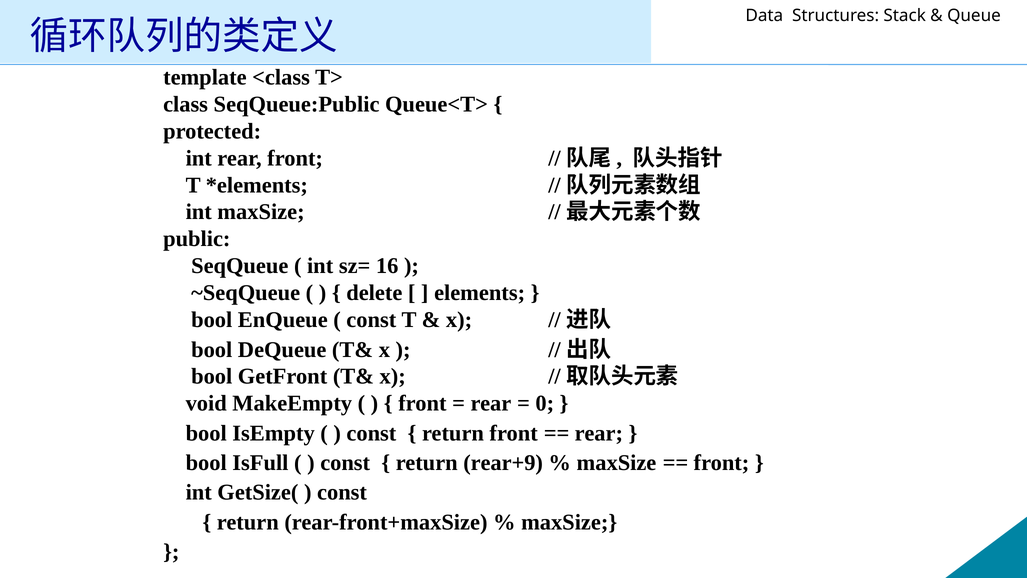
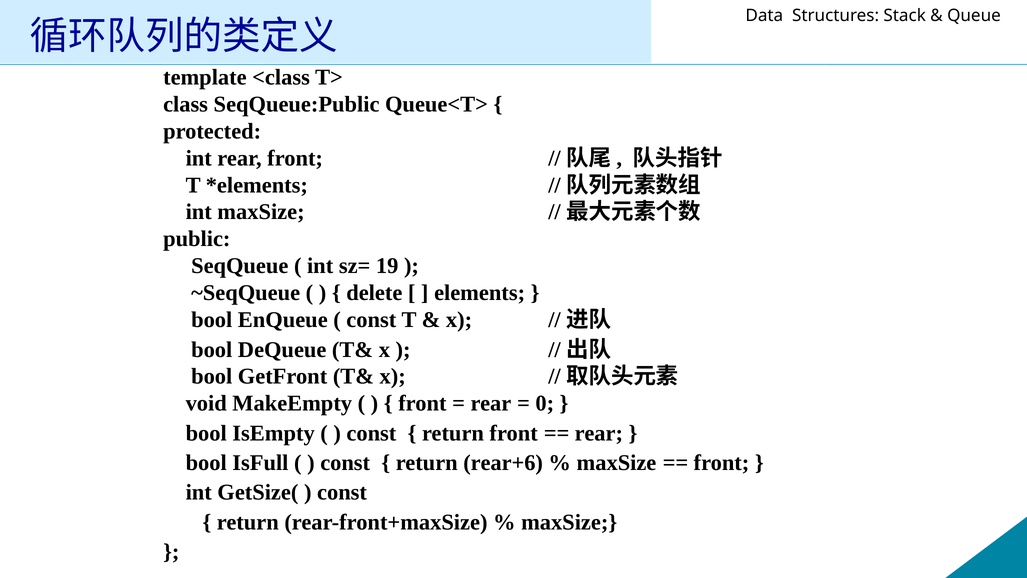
16: 16 -> 19 (387, 266)
rear+9: rear+9 -> rear+6 (503, 463)
